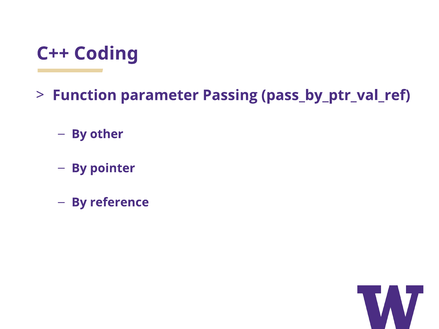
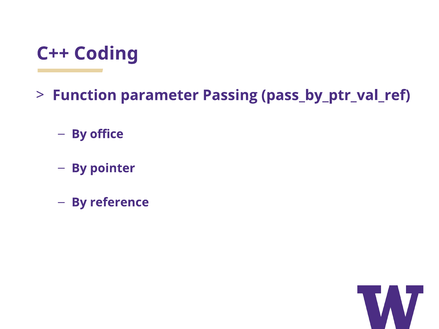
other: other -> office (107, 134)
